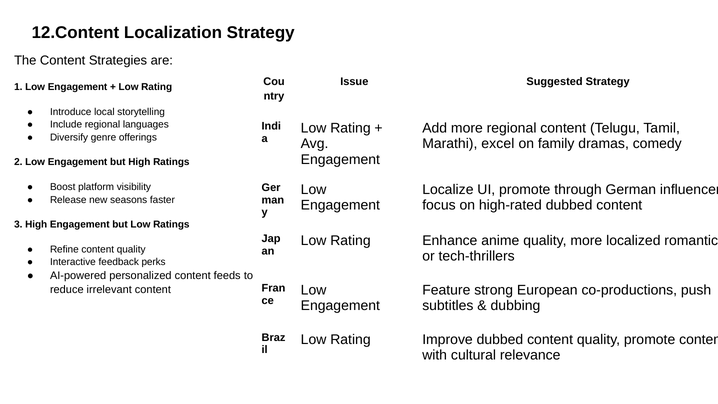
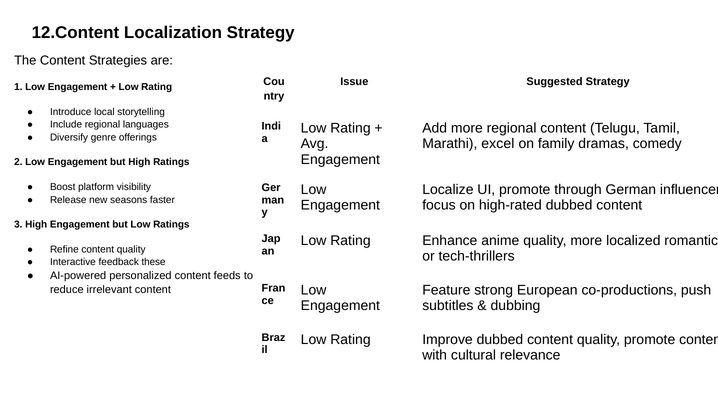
perks: perks -> these (154, 262)
